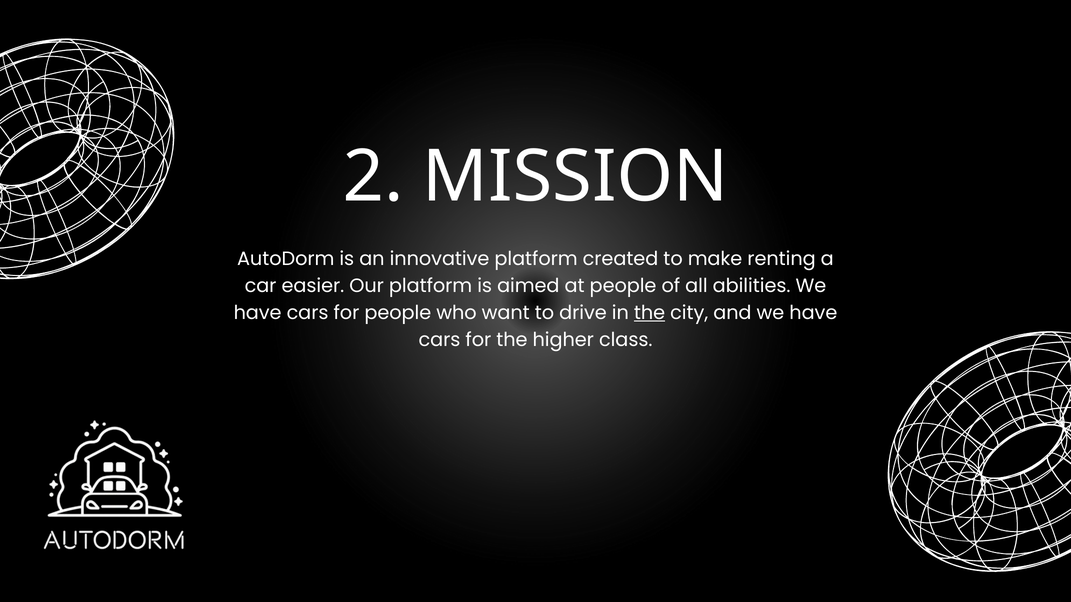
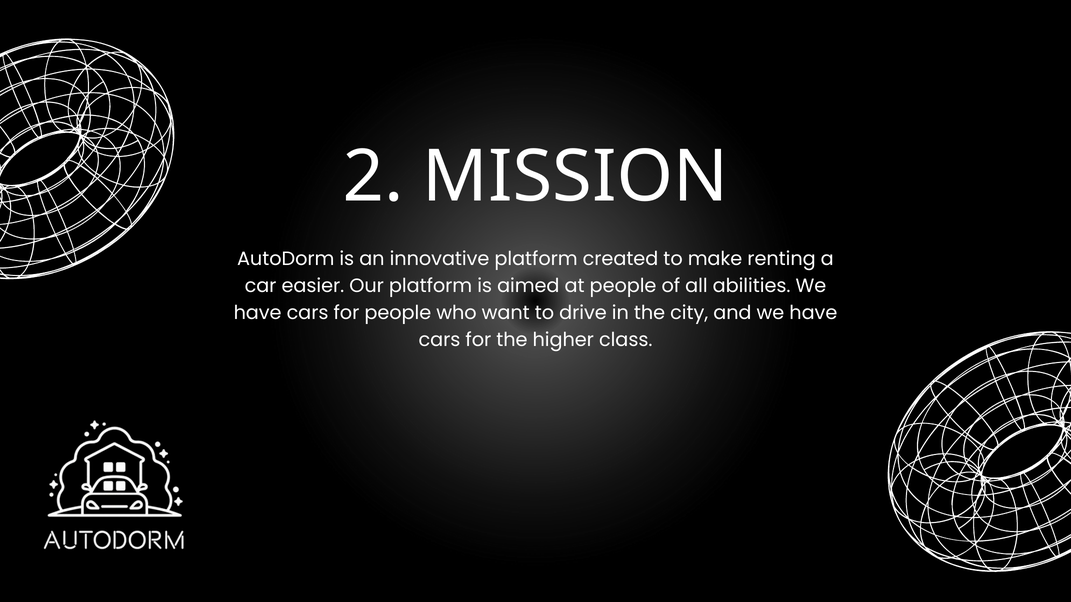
the underline: present -> none (650, 313)
